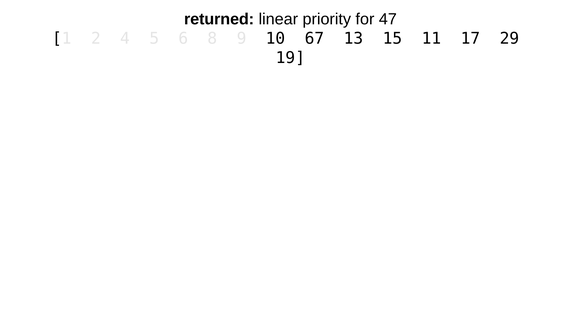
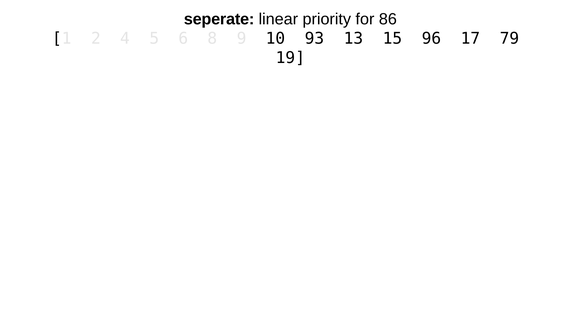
returned: returned -> seperate (219, 19)
47: 47 -> 86 (388, 19)
67: 67 -> 93 (315, 38)
11: 11 -> 96 (431, 38)
29: 29 -> 79 (509, 38)
